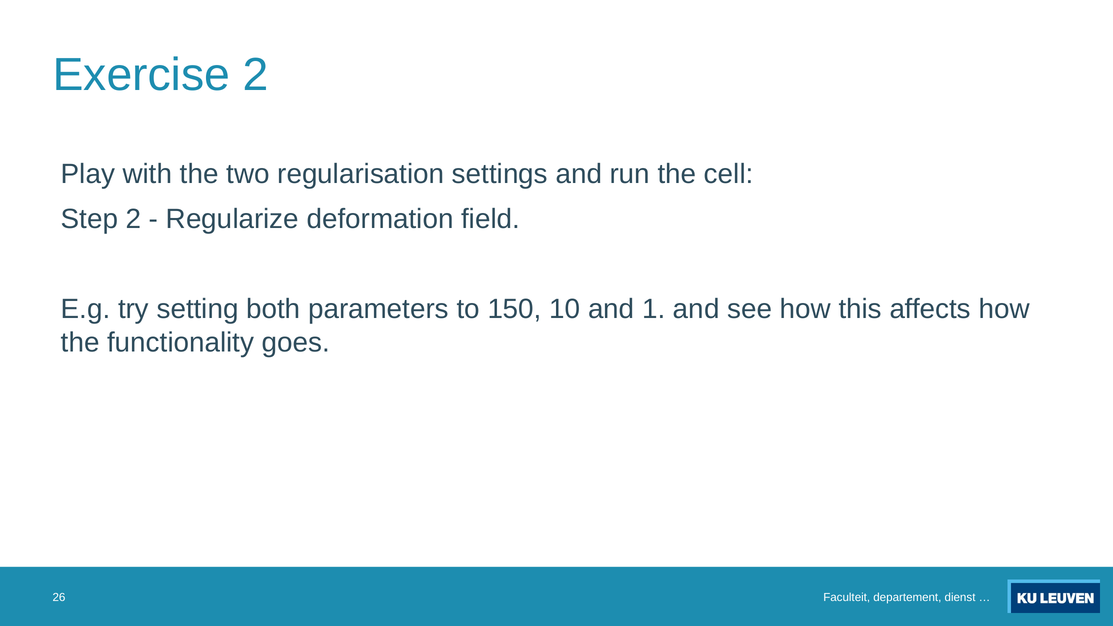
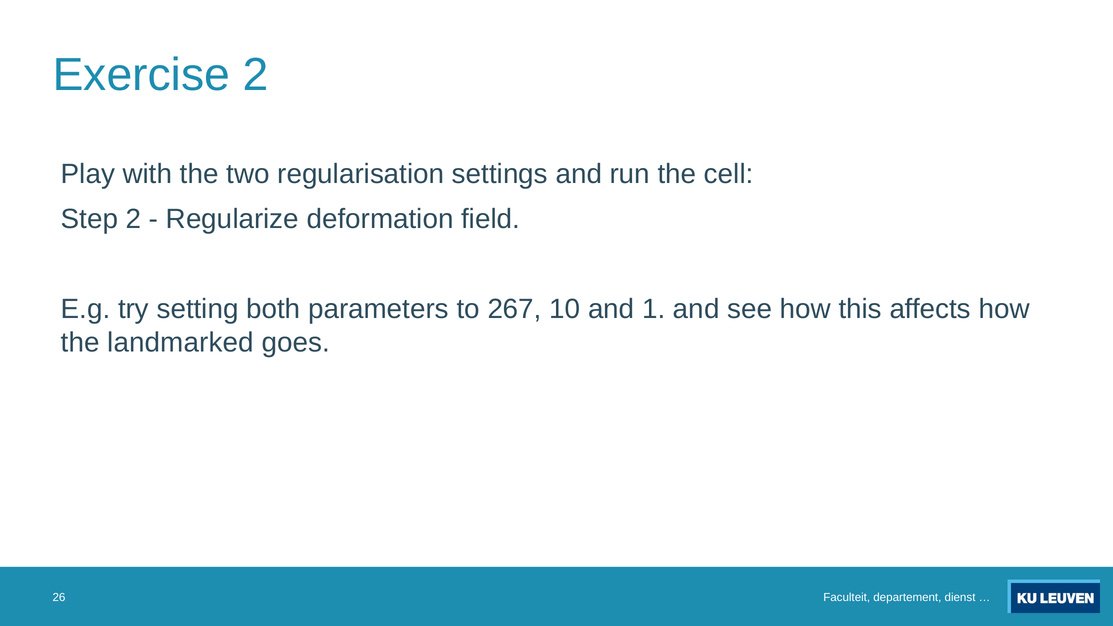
150: 150 -> 267 (515, 309)
functionality: functionality -> landmarked (181, 342)
